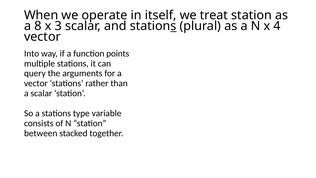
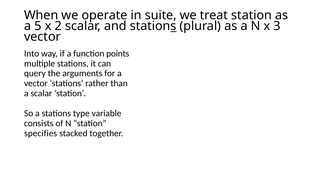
itself: itself -> suite (161, 15)
8: 8 -> 5 (38, 26)
3: 3 -> 2 (58, 26)
4: 4 -> 3 (277, 26)
between: between -> specifies (41, 133)
